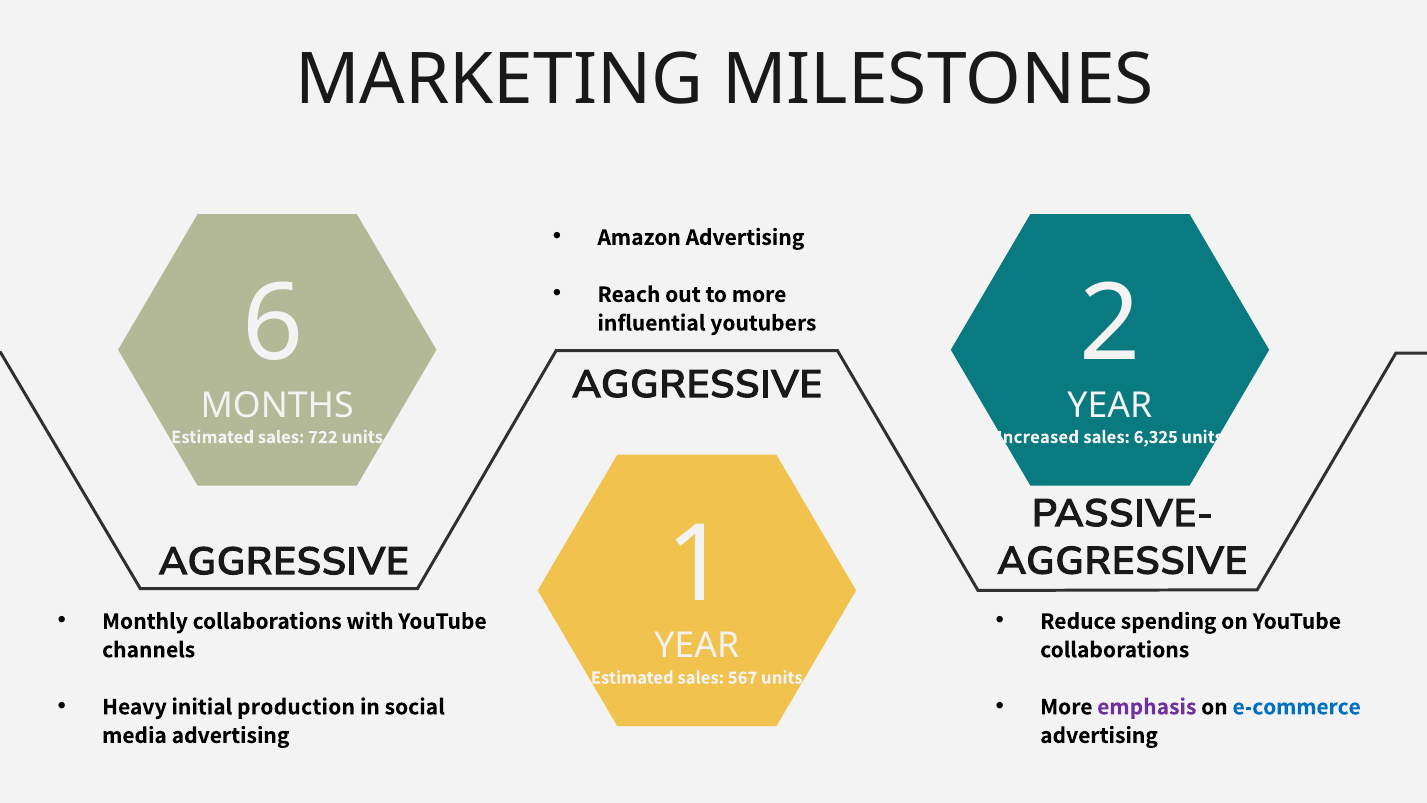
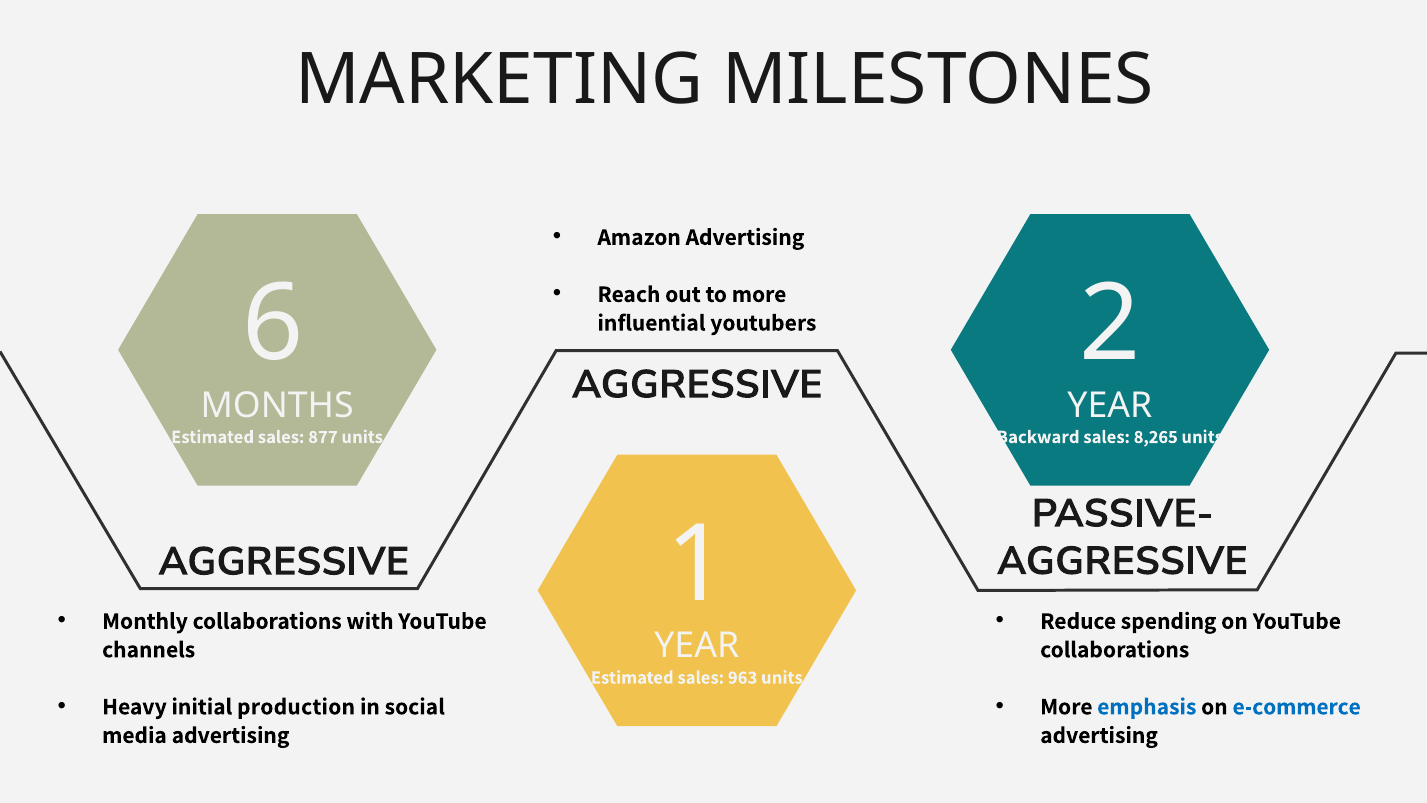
722: 722 -> 877 (323, 437)
Increased: Increased -> Backward (1038, 437)
6,325: 6,325 -> 8,265 (1156, 437)
567: 567 -> 963 (743, 677)
emphasis colour: purple -> blue (1147, 706)
